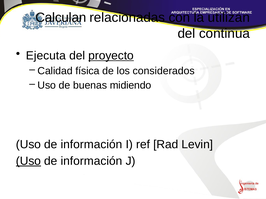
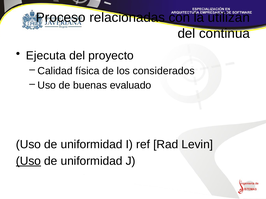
Calculan: Calculan -> Proceso (61, 18)
proyecto underline: present -> none (111, 56)
midiendo: midiendo -> evaluado (131, 86)
información: información -> uniformidad (92, 145)
información: información -> uniformidad (92, 161)
